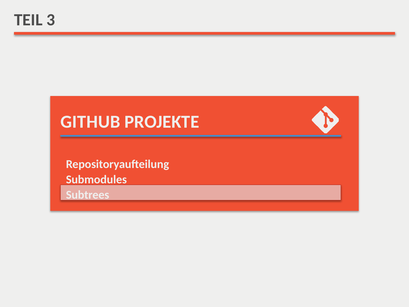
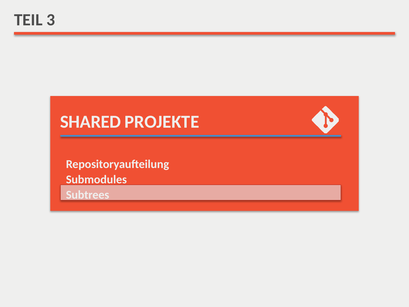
GITHUB: GITHUB -> SHARED (91, 122)
